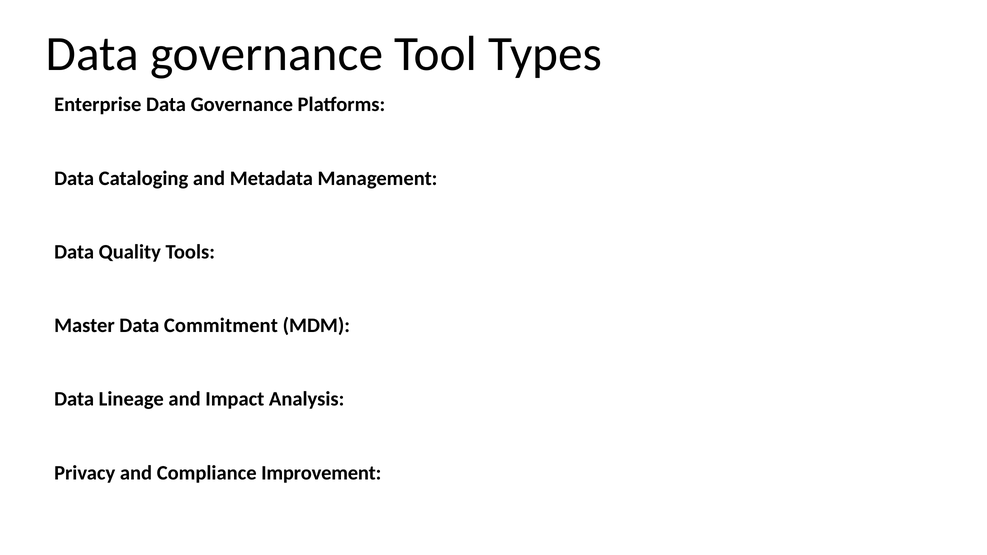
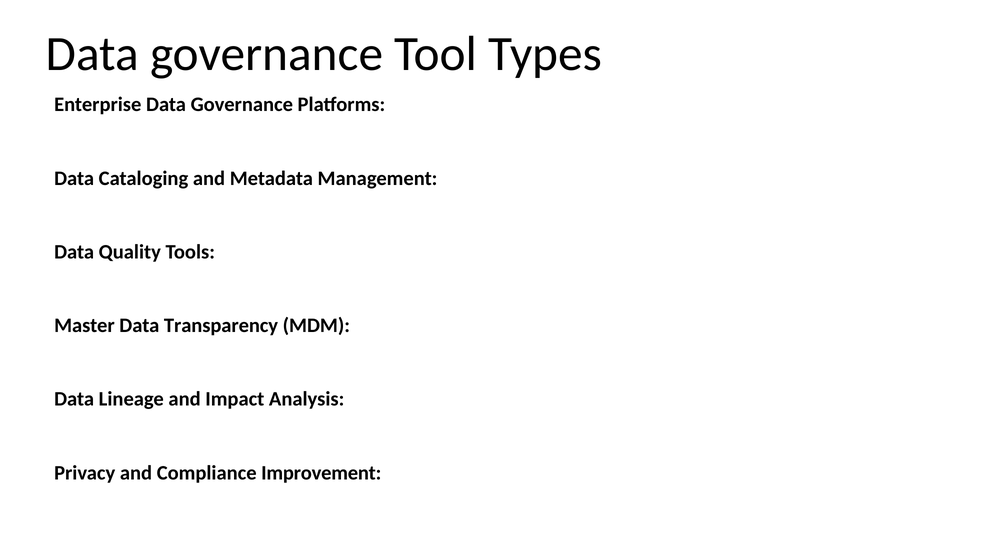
Commitment: Commitment -> Transparency (221, 326)
